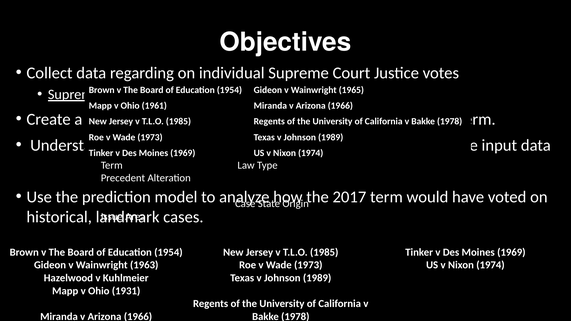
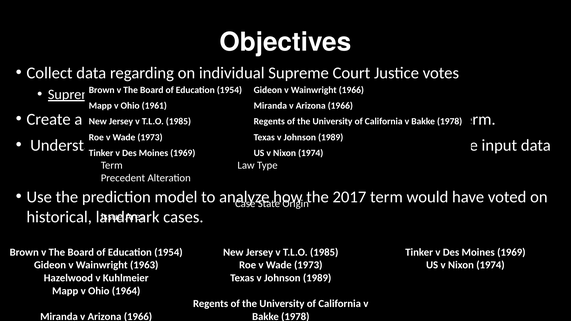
1965: 1965 -> 1966 (351, 90)
1931: 1931 -> 1964 (126, 291)
